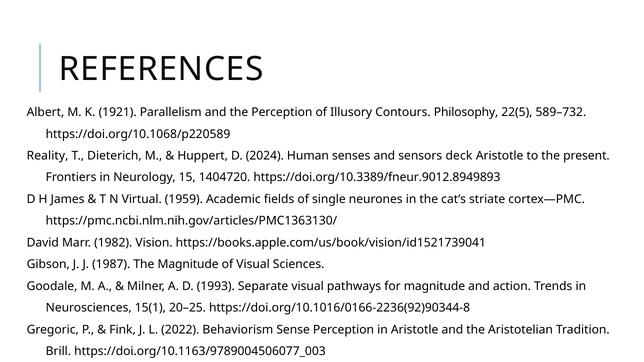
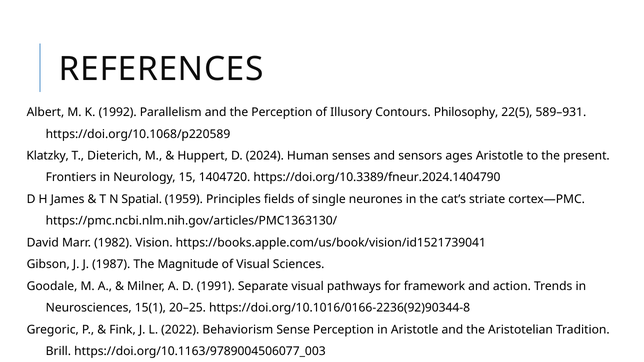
1921: 1921 -> 1992 (118, 112)
589–732: 589–732 -> 589–931 (561, 112)
Reality: Reality -> Klatzky (48, 156)
deck: deck -> ages (459, 156)
https://doi.org/10.3389/fneur.9012.8949893: https://doi.org/10.3389/fneur.9012.8949893 -> https://doi.org/10.3389/fneur.2024.1404790 (377, 178)
Virtual: Virtual -> Spatial (142, 199)
Academic: Academic -> Principles (233, 199)
1993: 1993 -> 1991 (216, 286)
for magnitude: magnitude -> framework (434, 286)
